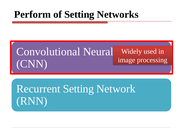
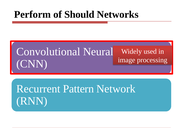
of Setting: Setting -> Should (79, 14)
Setting: Setting -> Pattern (78, 89)
